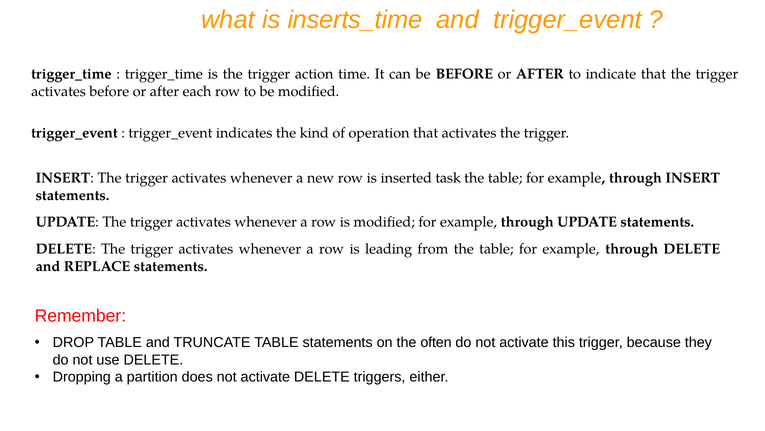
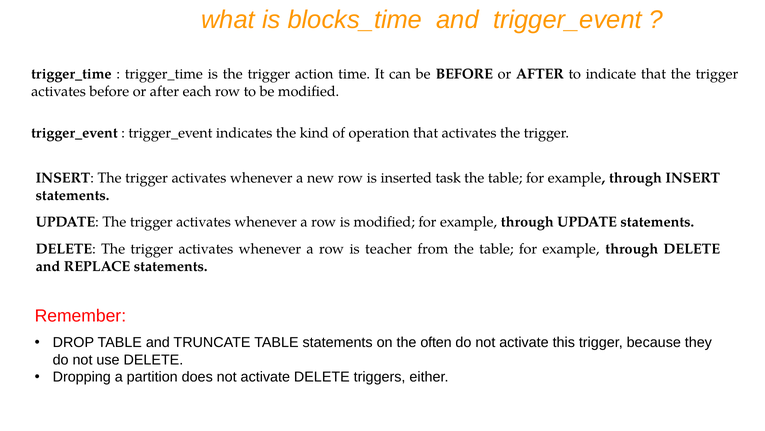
inserts_time: inserts_time -> blocks_time (355, 20)
leading: leading -> teacher (389, 249)
